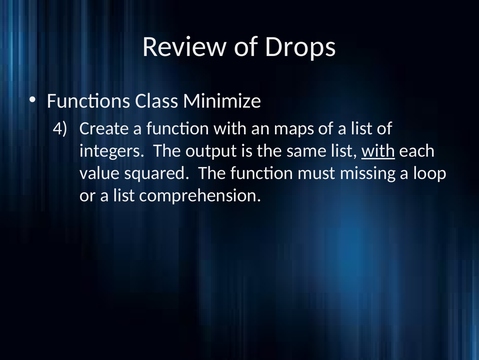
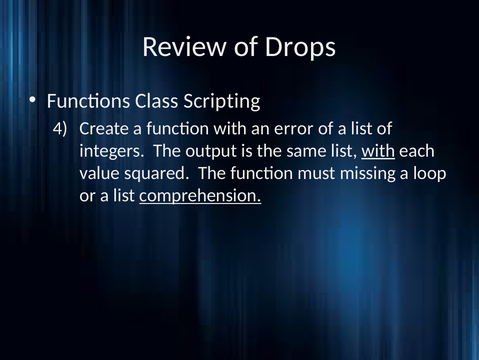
Minimize: Minimize -> Scripting (222, 100)
maps: maps -> error (294, 128)
comprehension underline: none -> present (200, 195)
